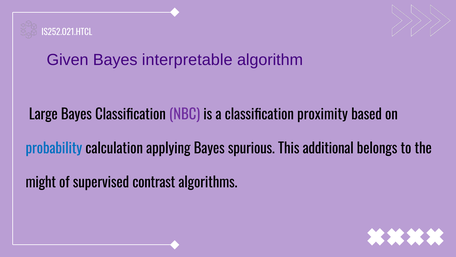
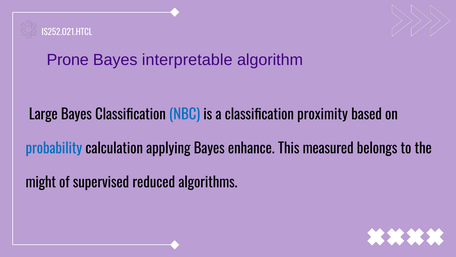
Given: Given -> Prone (68, 60)
NBC colour: purple -> blue (185, 114)
spurious: spurious -> enhance (251, 148)
additional: additional -> measured (328, 148)
contrast: contrast -> reduced (154, 182)
